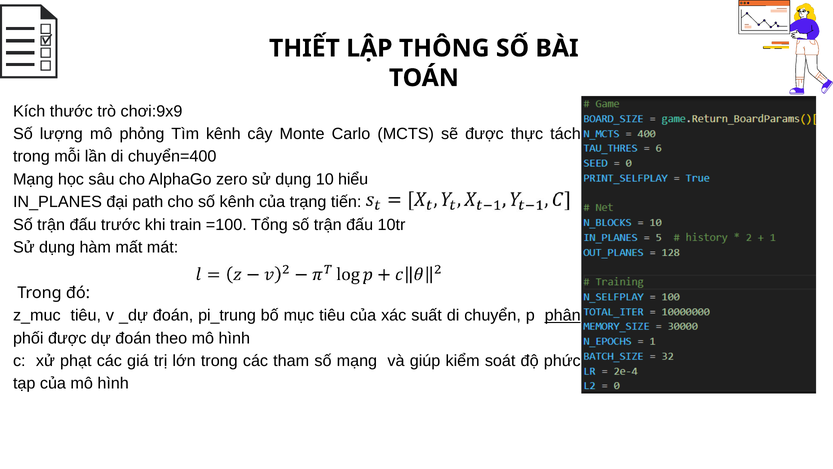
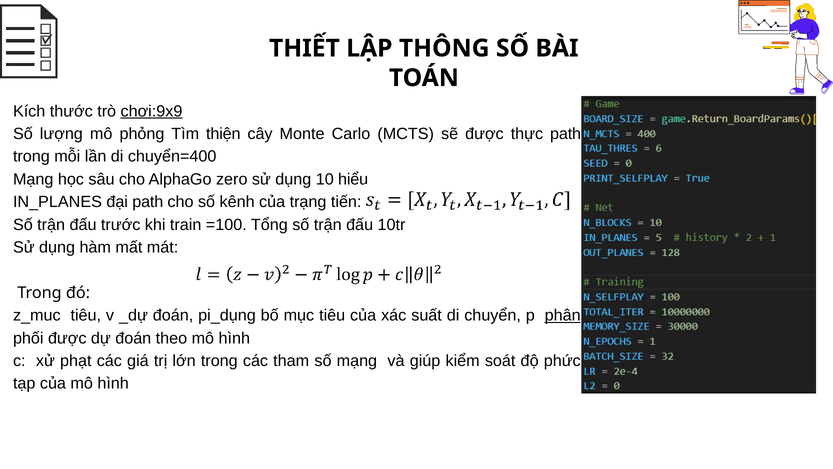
chơi:9x9 underline: none -> present (151, 111)
Tìm kênh: kênh -> thiện (223, 134)
thực tách: tách -> path (566, 134)
pi_trung: pi_trung -> pi_dụng (227, 315)
